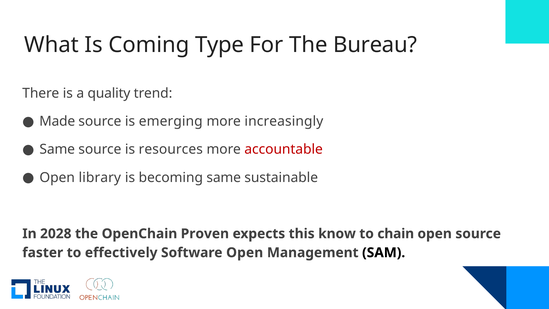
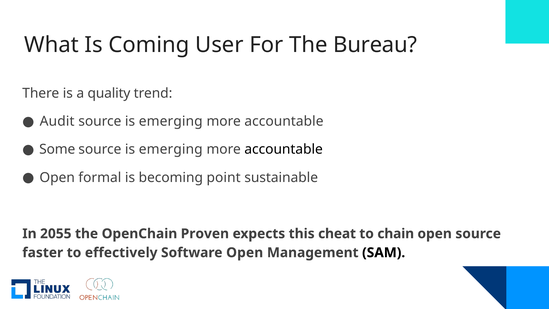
Type: Type -> User (219, 45)
Made: Made -> Audit (57, 121)
increasingly: increasingly -> accountable (284, 121)
Same: Same -> Some (57, 149)
resources: resources -> emerging (171, 149)
accountable colour: red -> black (284, 149)
library: library -> formal (100, 177)
becoming same: same -> point (224, 177)
2028: 2028 -> 2055 (56, 234)
know: know -> cheat (337, 234)
